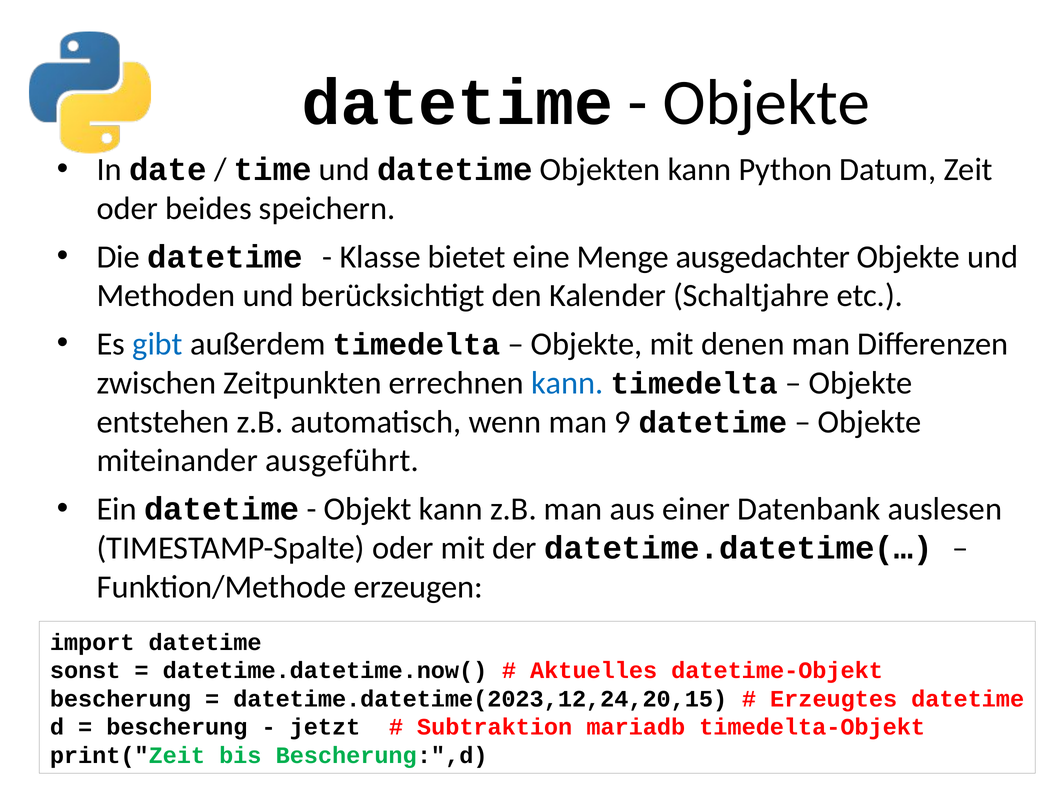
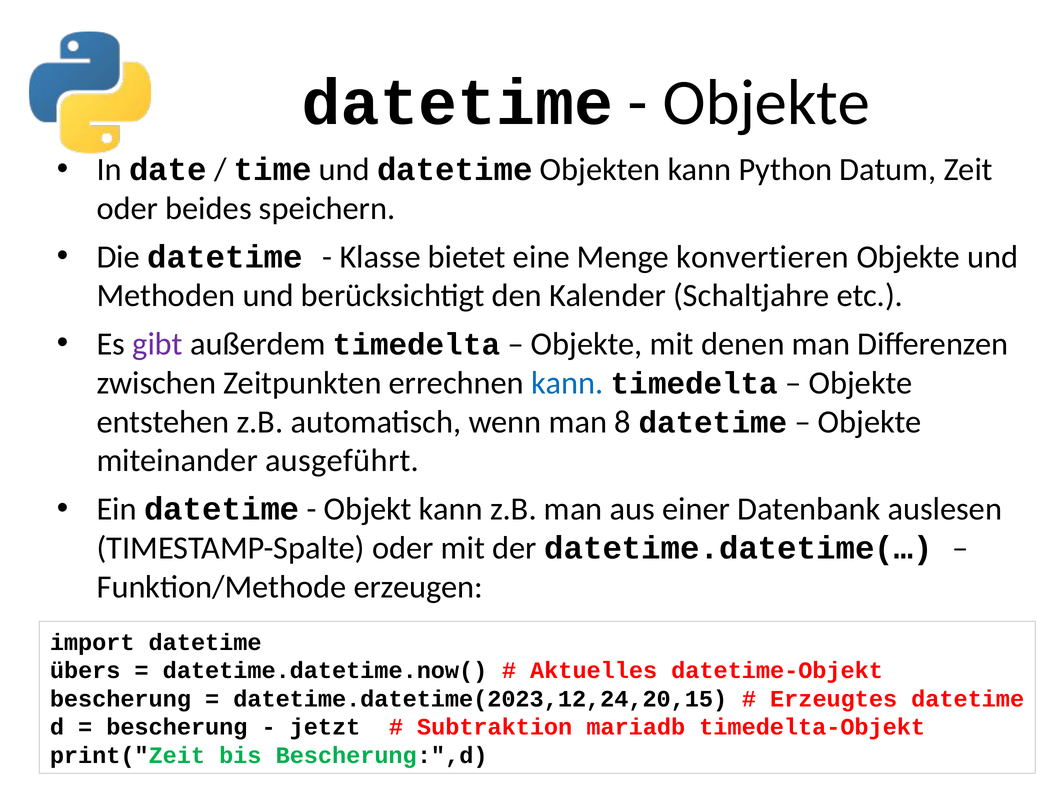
ausgedachter: ausgedachter -> konvertieren (763, 257)
gibt colour: blue -> purple (158, 344)
9: 9 -> 8 (623, 422)
sonst: sonst -> übers (85, 671)
